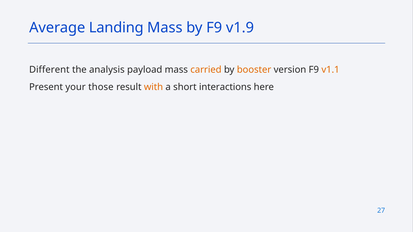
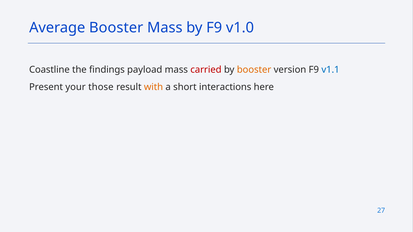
Average Landing: Landing -> Booster (116, 28)
v1.9: v1.9 -> v1.0 (240, 28)
Different: Different -> Coastline (49, 70)
analysis: analysis -> findings (107, 70)
carried colour: orange -> red (206, 70)
v1.1 colour: orange -> blue (331, 70)
